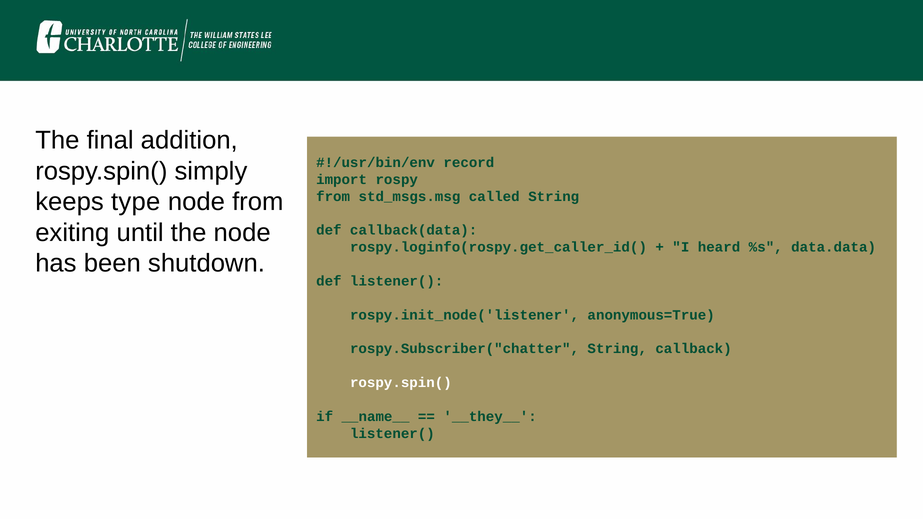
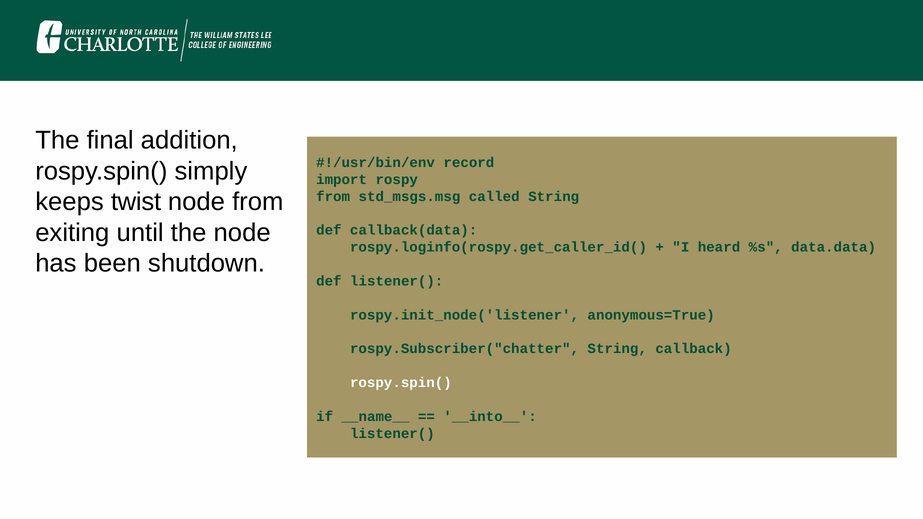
type: type -> twist (136, 202)
__they__: __they__ -> __into__ (490, 417)
